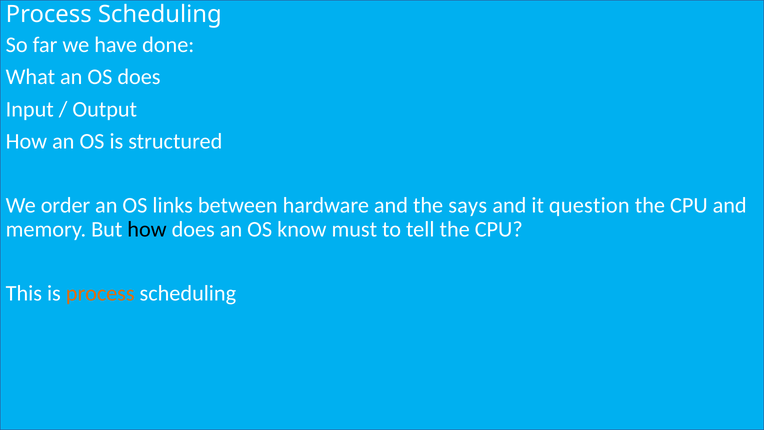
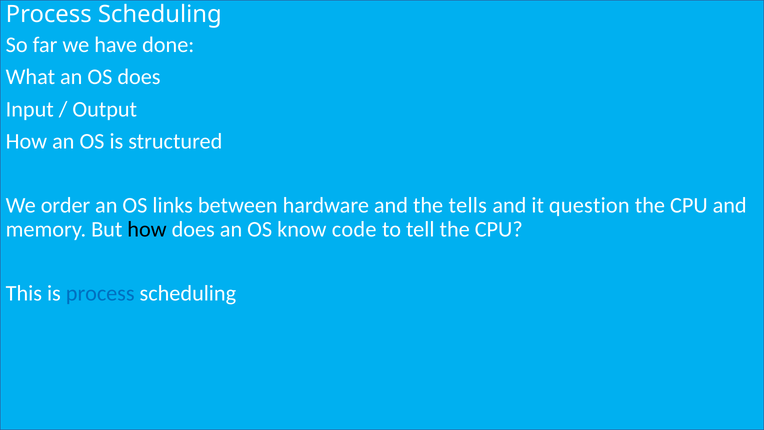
says: says -> tells (468, 205)
must: must -> code (354, 229)
process colour: orange -> blue (100, 293)
